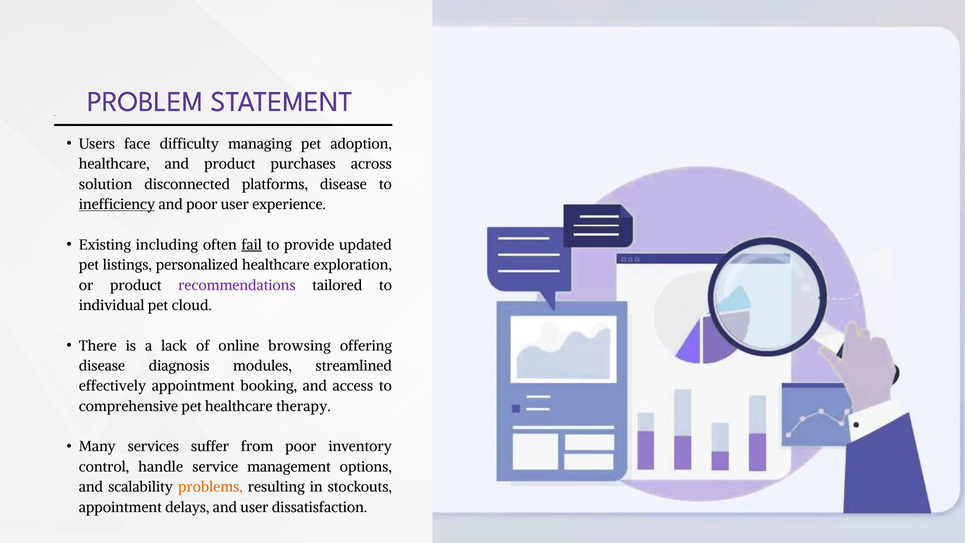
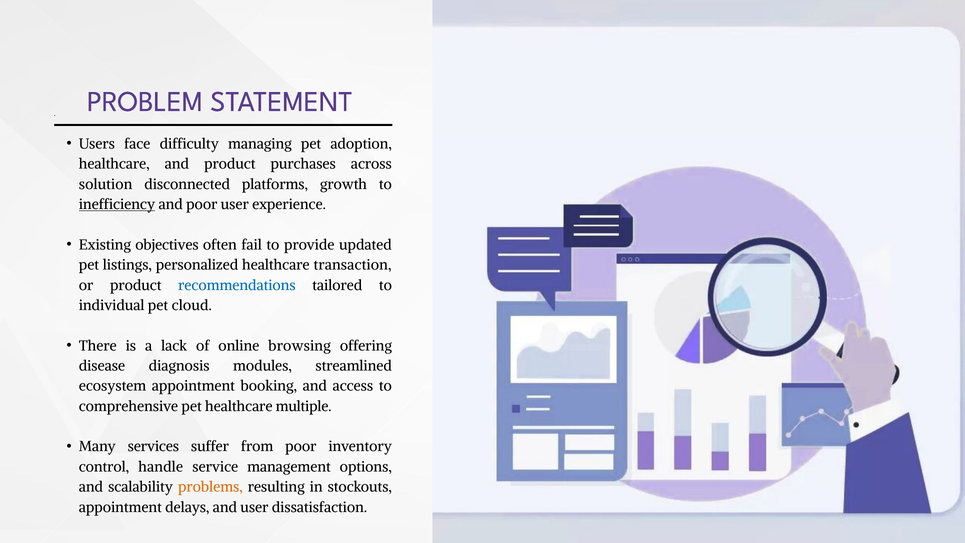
platforms disease: disease -> growth (343, 184)
including: including -> objectives (167, 245)
fail underline: present -> none (252, 245)
exploration: exploration -> transaction (353, 265)
recommendations colour: purple -> blue (237, 285)
effectively: effectively -> ecosystem (112, 386)
therapy: therapy -> multiple (304, 406)
